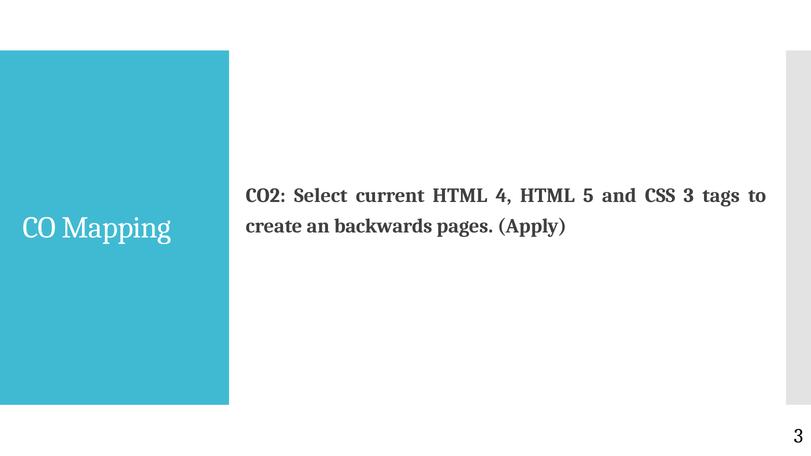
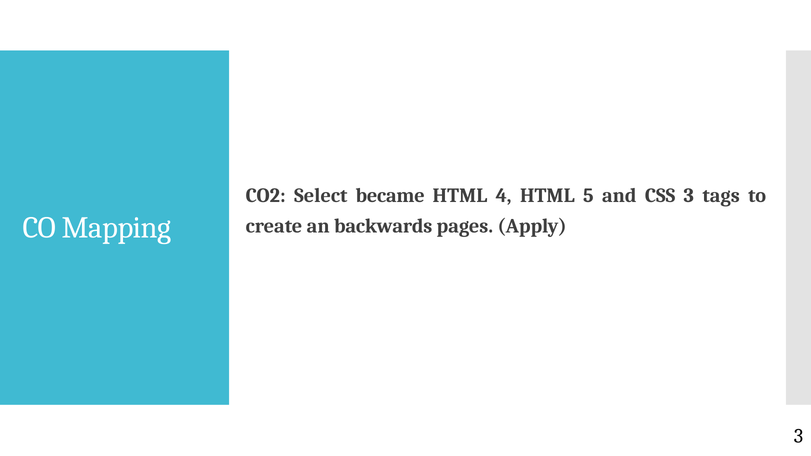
current: current -> became (390, 196)
